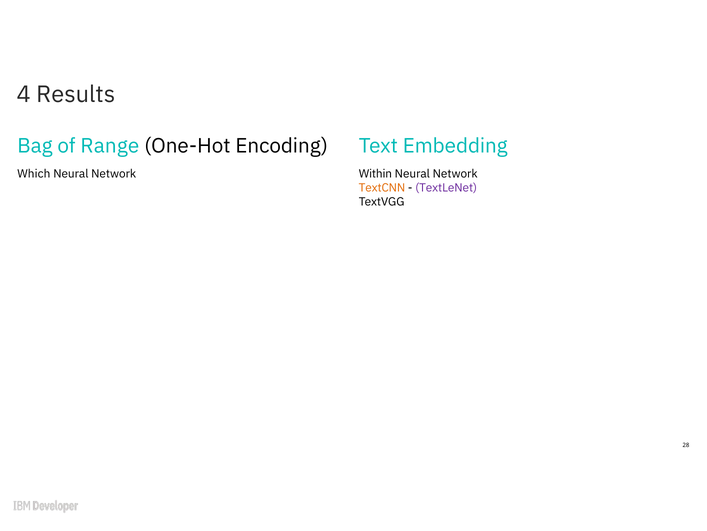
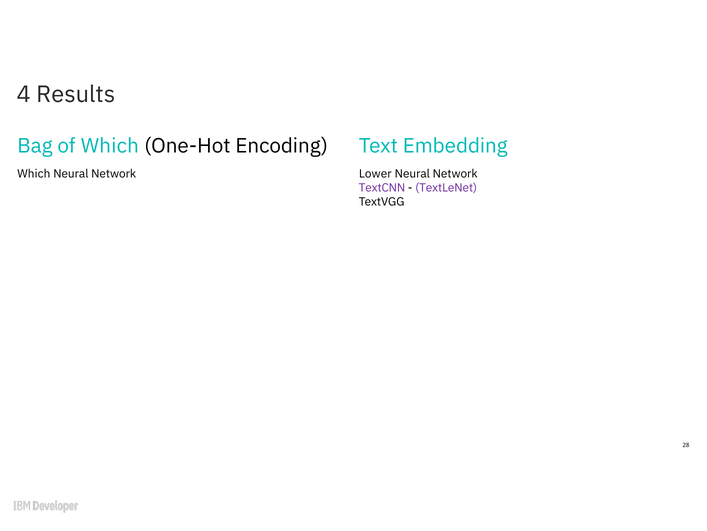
of Range: Range -> Which (110, 146)
Within: Within -> Lower (375, 174)
TextCNN colour: orange -> purple (382, 188)
